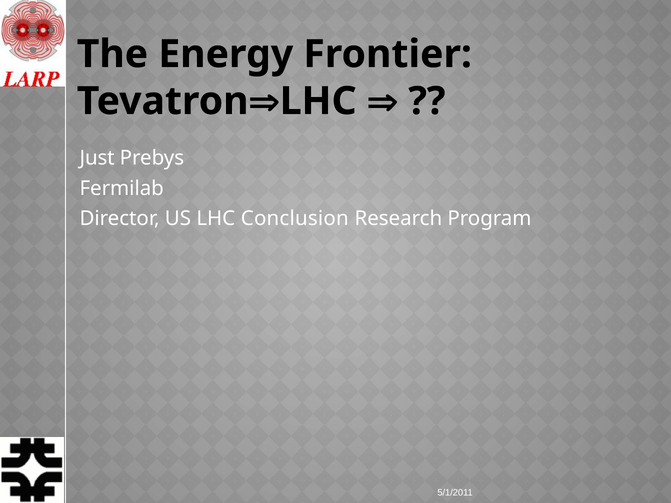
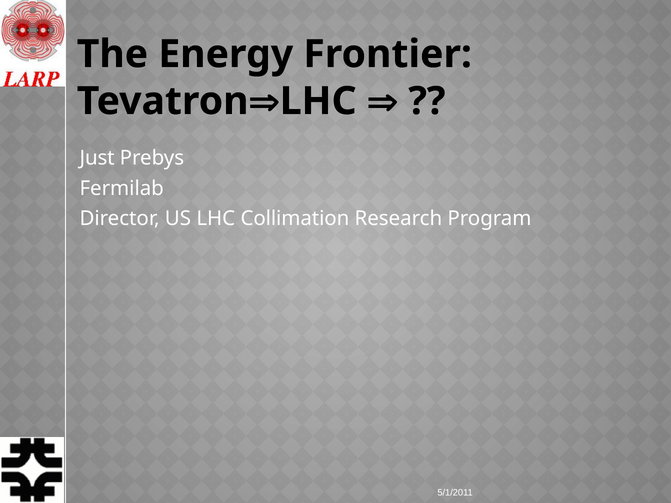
Conclusion: Conclusion -> Collimation (295, 219)
